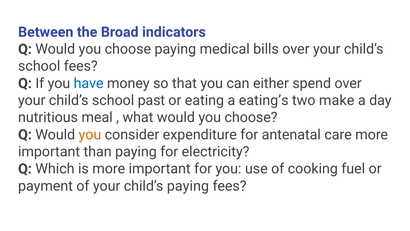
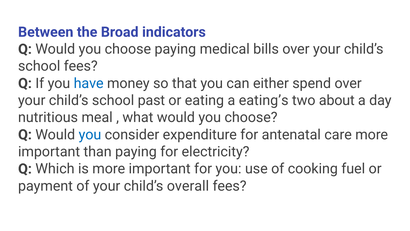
make: make -> about (337, 100)
you colour: orange -> blue (90, 134)
child’s paying: paying -> overall (188, 186)
